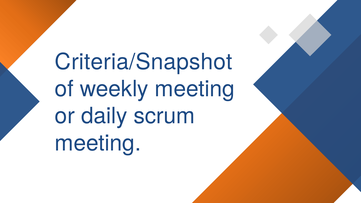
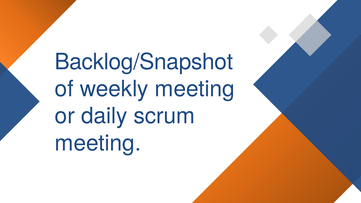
Criteria/Snapshot: Criteria/Snapshot -> Backlog/Snapshot (144, 62)
